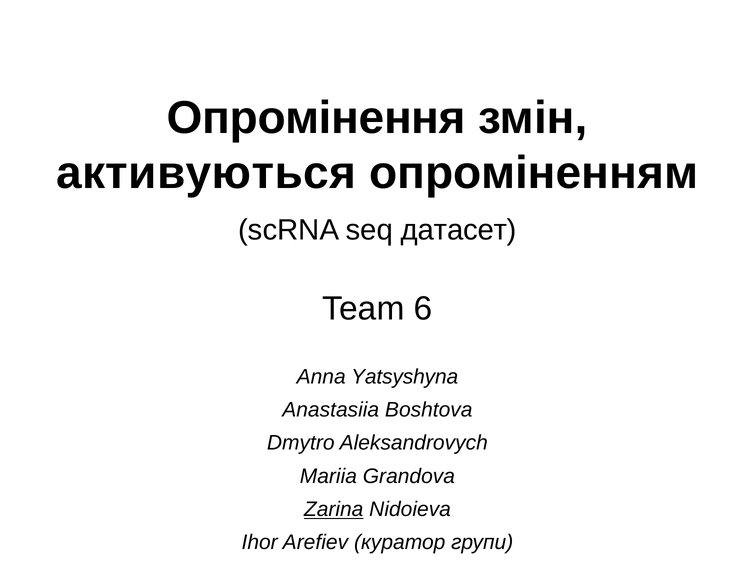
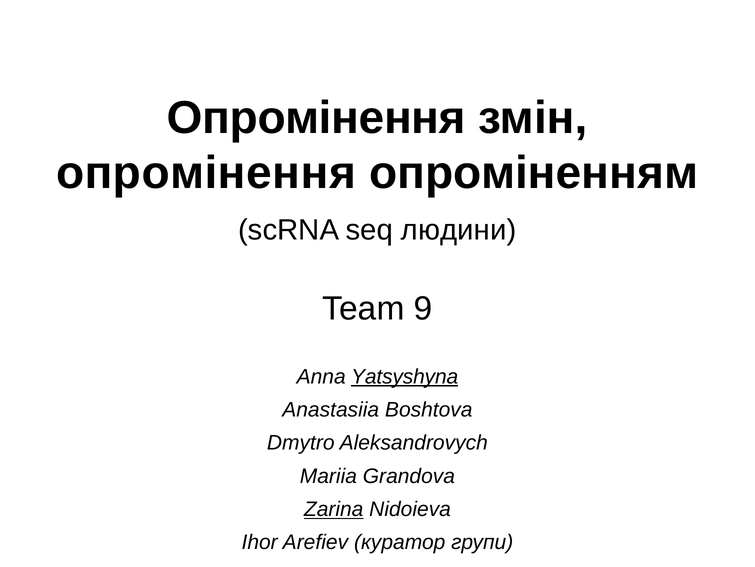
активуються: активуються -> опромінення (206, 173)
датасет: датасет -> людини (459, 230)
6: 6 -> 9 (423, 308)
Yatsyshyna underline: none -> present (405, 376)
